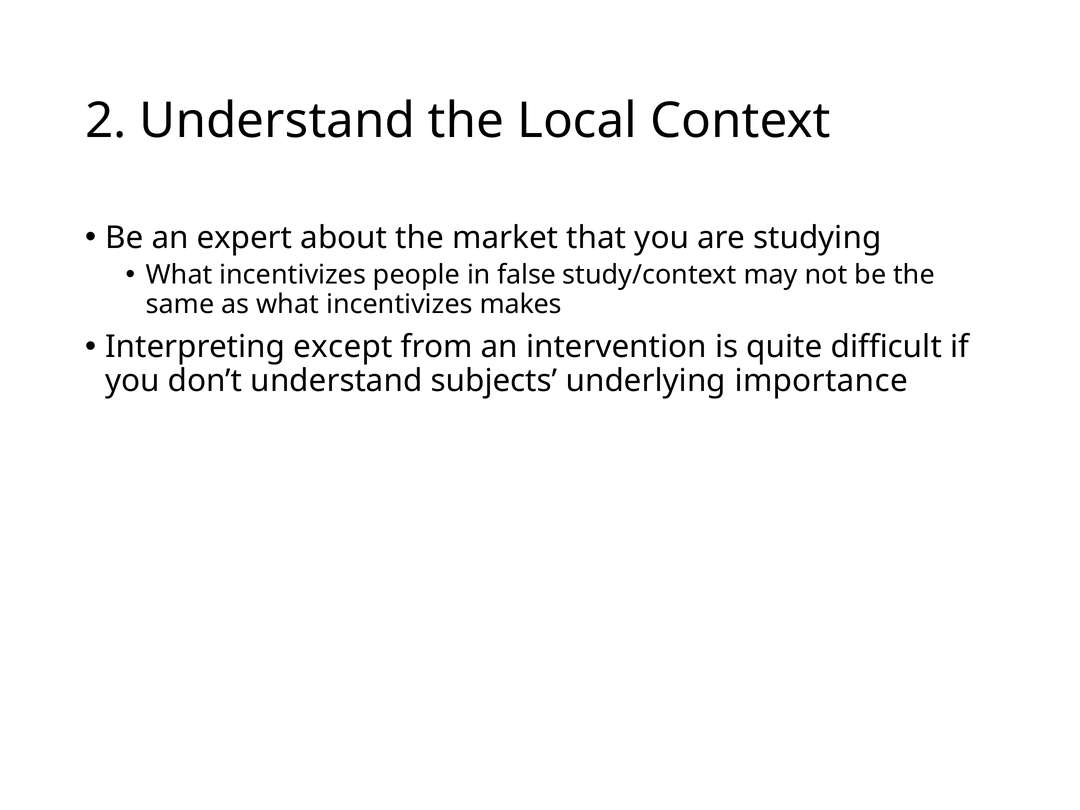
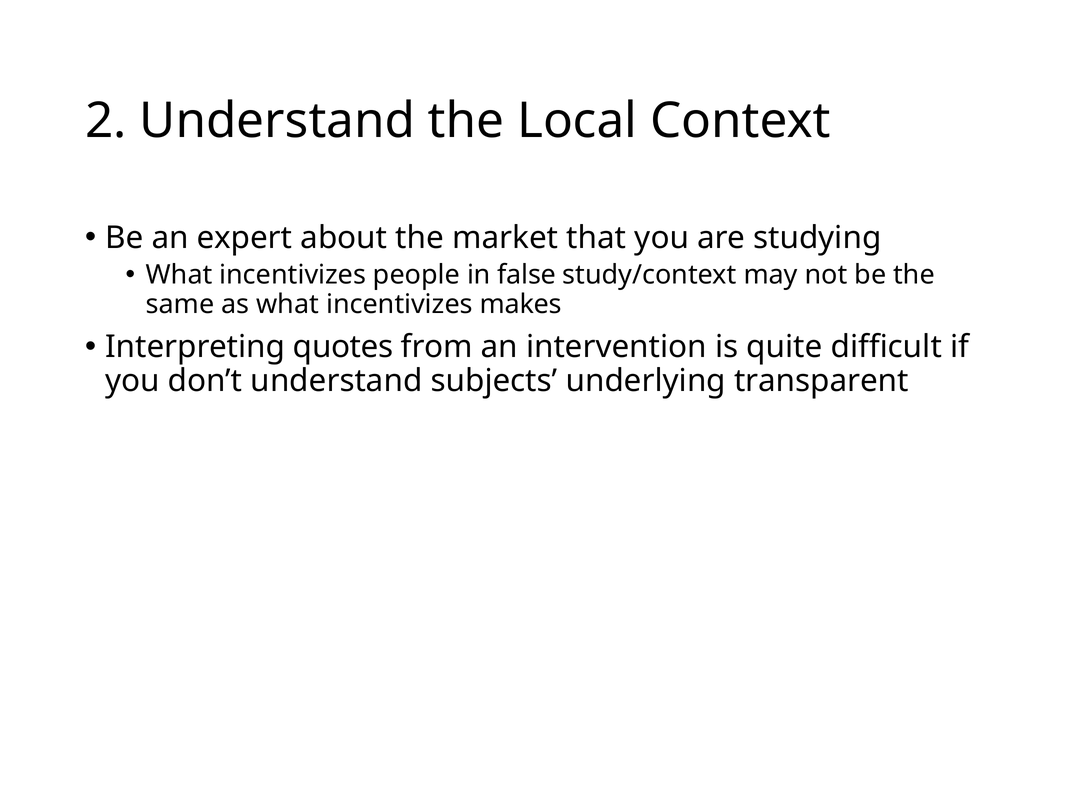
except: except -> quotes (343, 347)
importance: importance -> transparent (821, 381)
